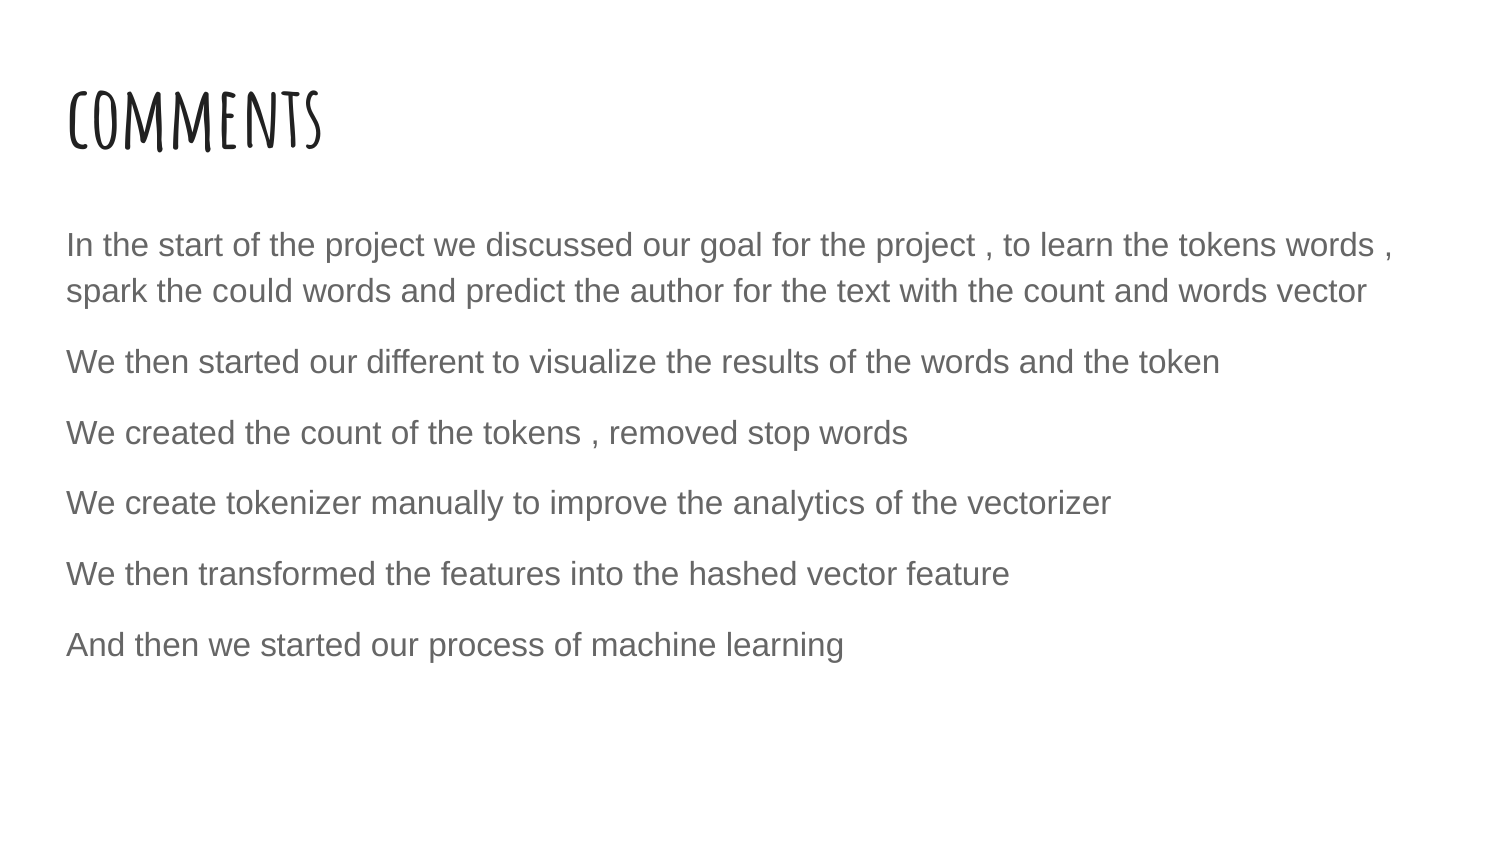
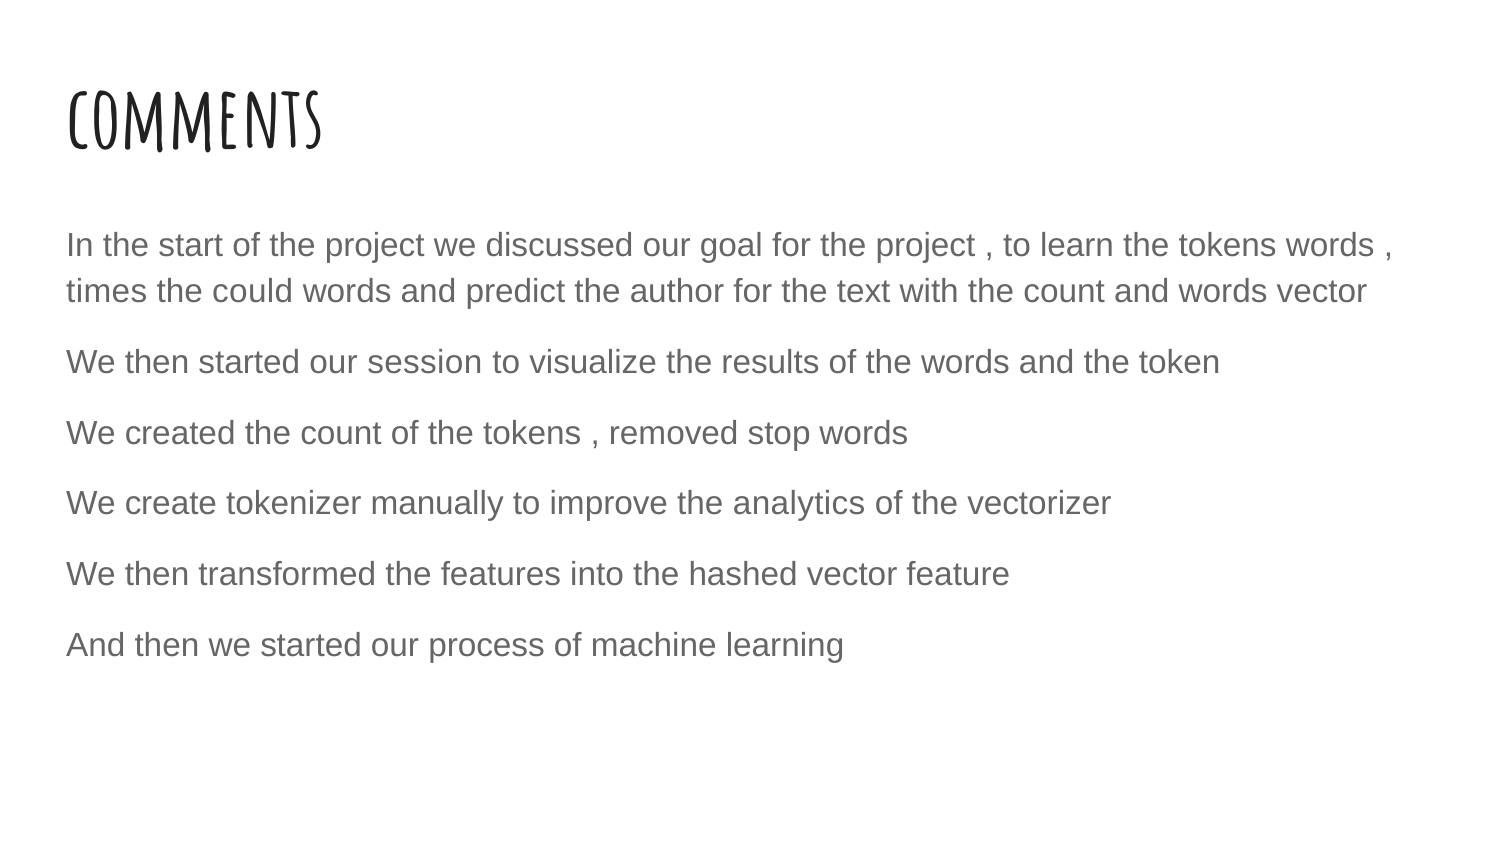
spark: spark -> times (107, 291)
different: different -> session (425, 362)
